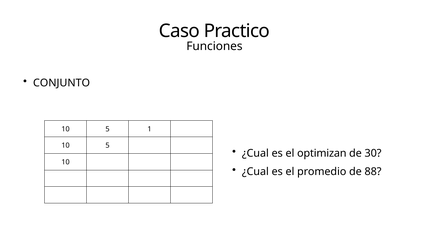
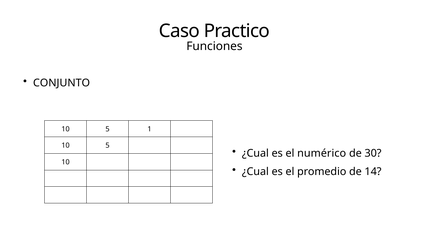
optimizan: optimizan -> numérico (322, 154)
88: 88 -> 14 (373, 172)
